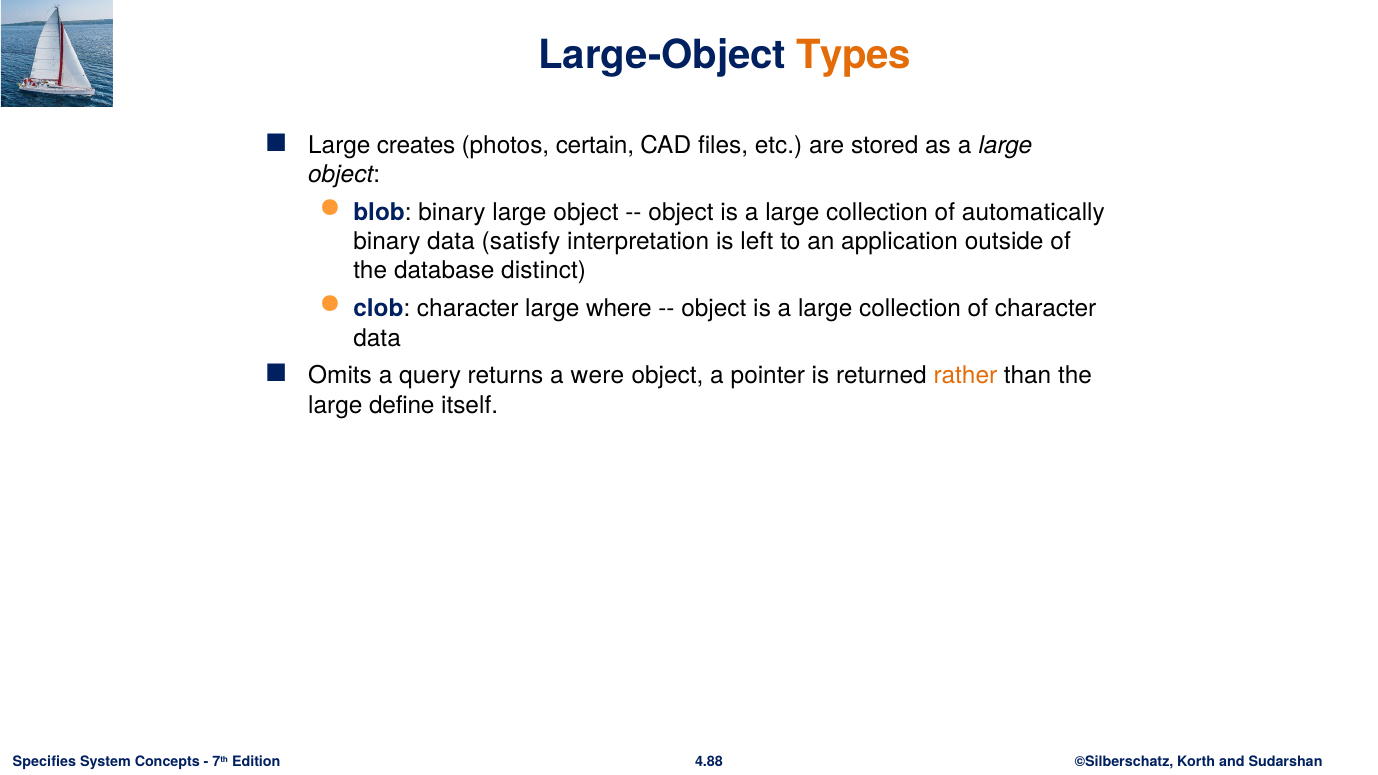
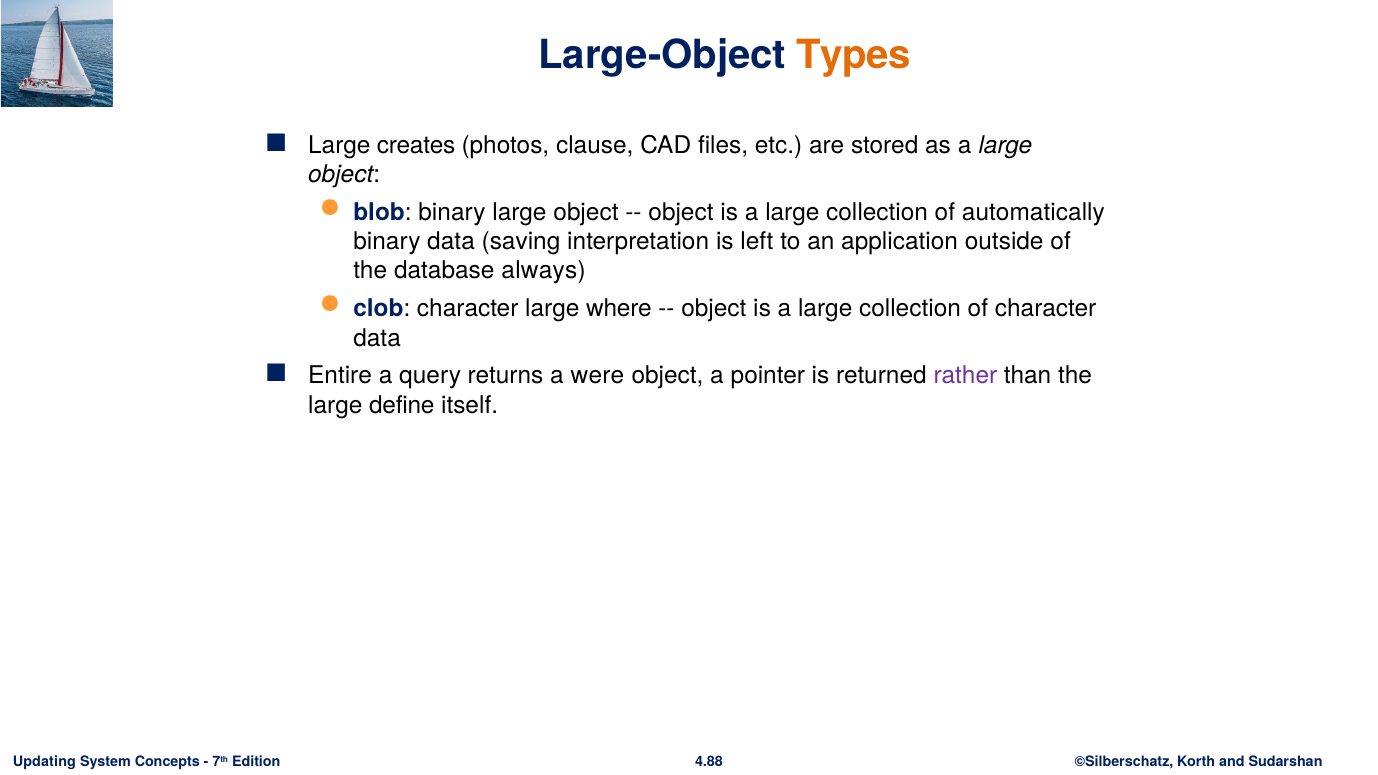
certain: certain -> clause (595, 145)
satisfy: satisfy -> saving (521, 242)
distinct: distinct -> always (544, 271)
Omits: Omits -> Entire (340, 376)
rather colour: orange -> purple (965, 376)
Specifies: Specifies -> Updating (44, 762)
